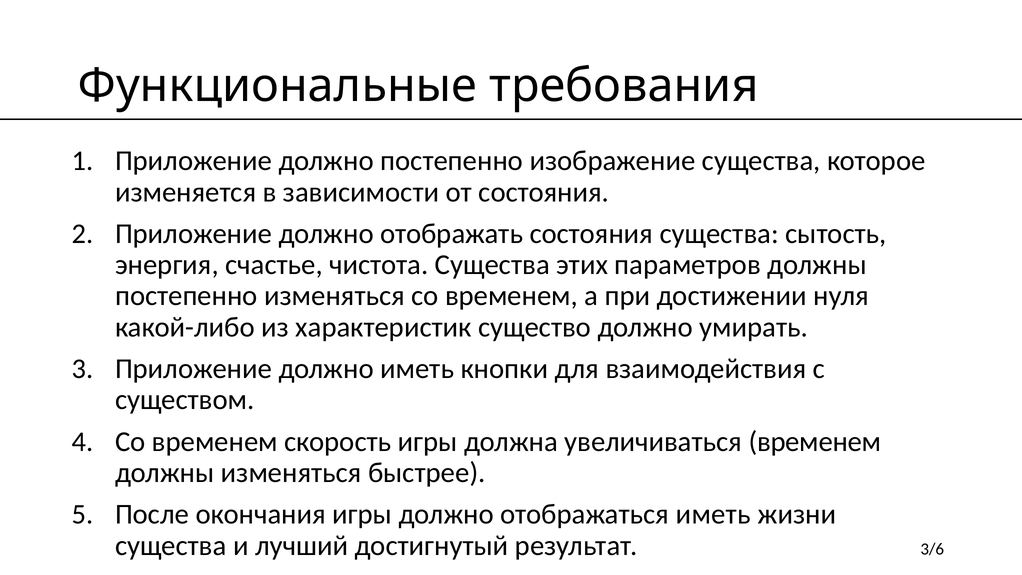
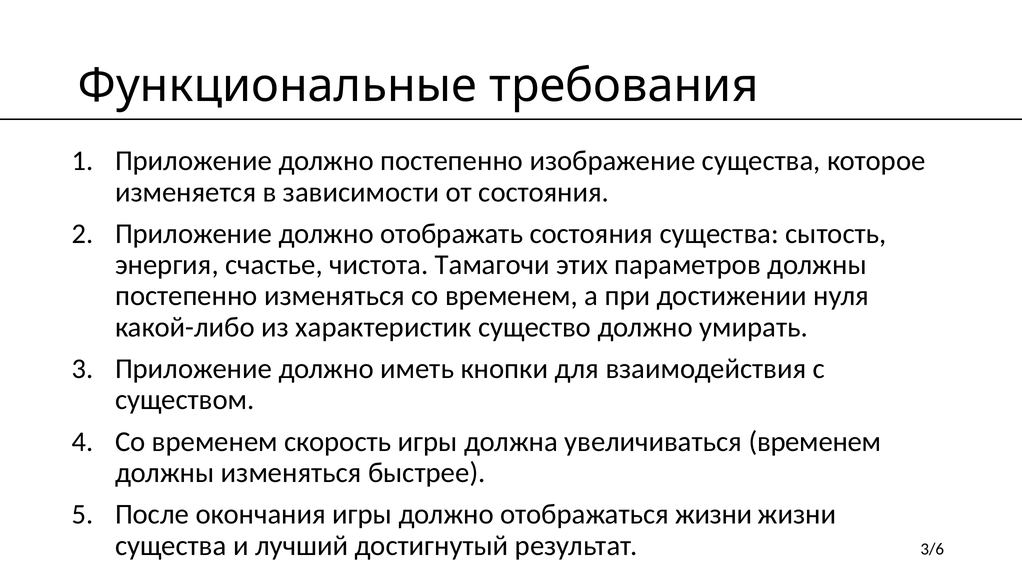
чистота Существа: Существа -> Тамагочи (492, 265)
отображаться иметь: иметь -> жизни (714, 514)
